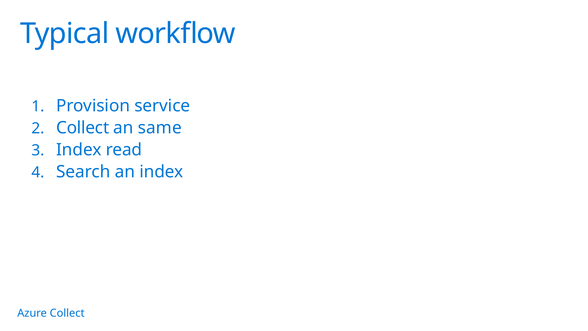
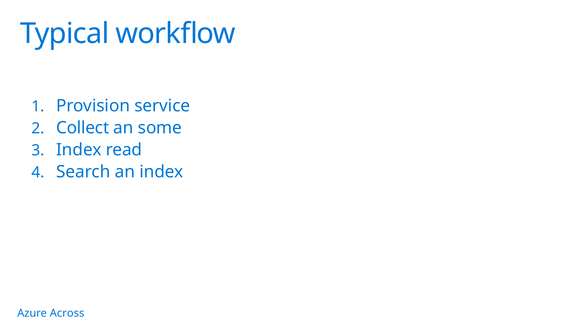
same: same -> some (160, 128)
Azure Collect: Collect -> Across (67, 313)
